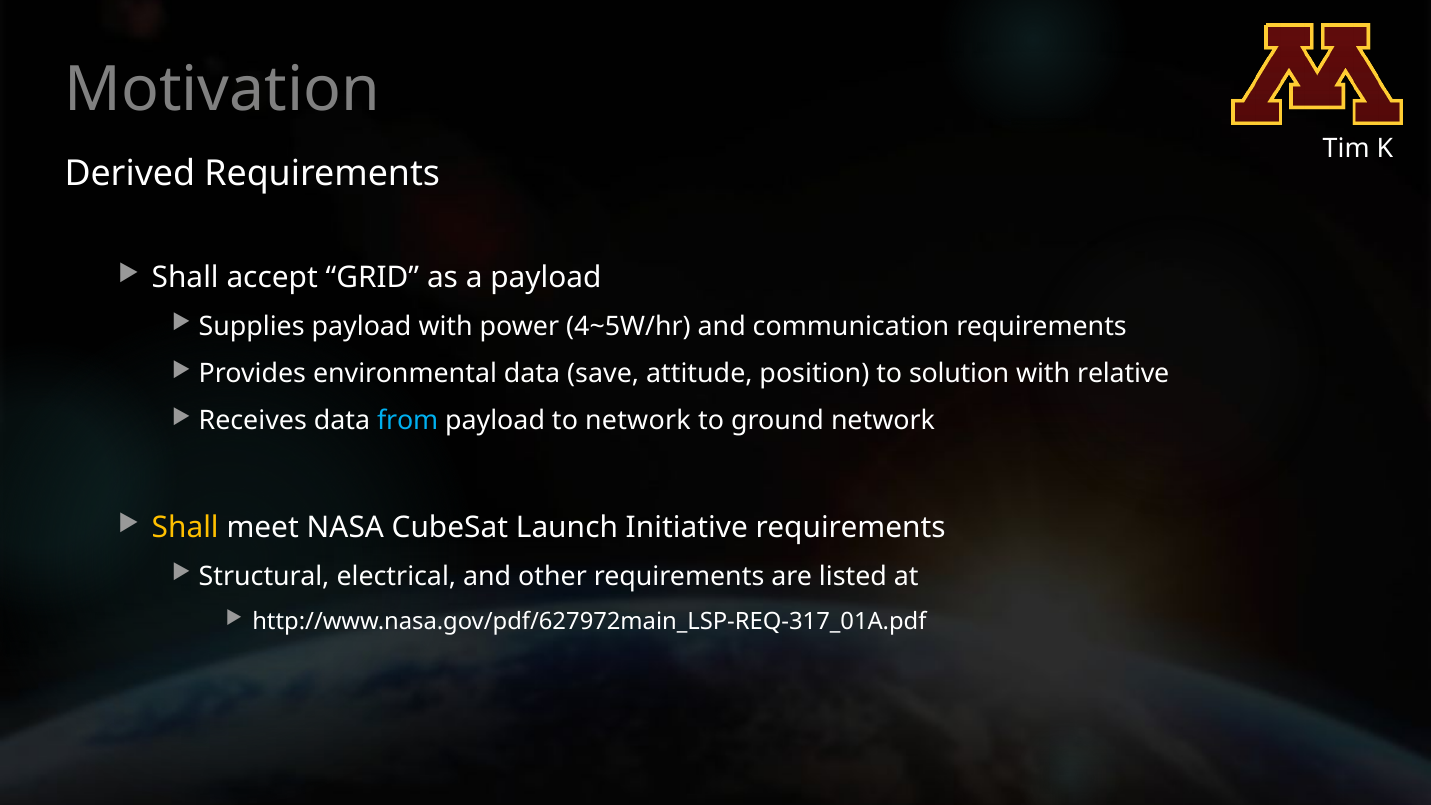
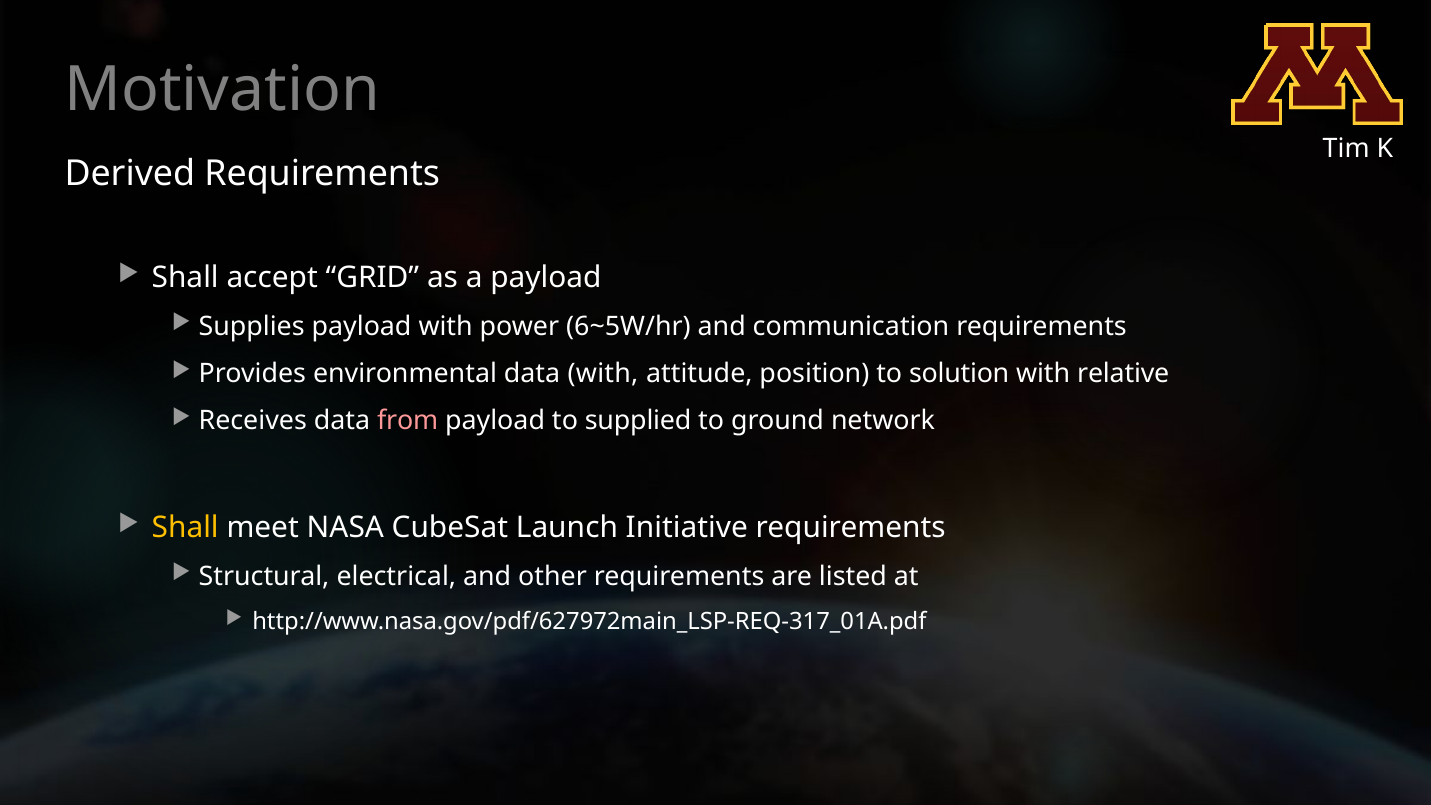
4~5W/hr: 4~5W/hr -> 6~5W/hr (628, 327)
data save: save -> with (603, 374)
from colour: light blue -> pink (408, 421)
to network: network -> supplied (638, 421)
